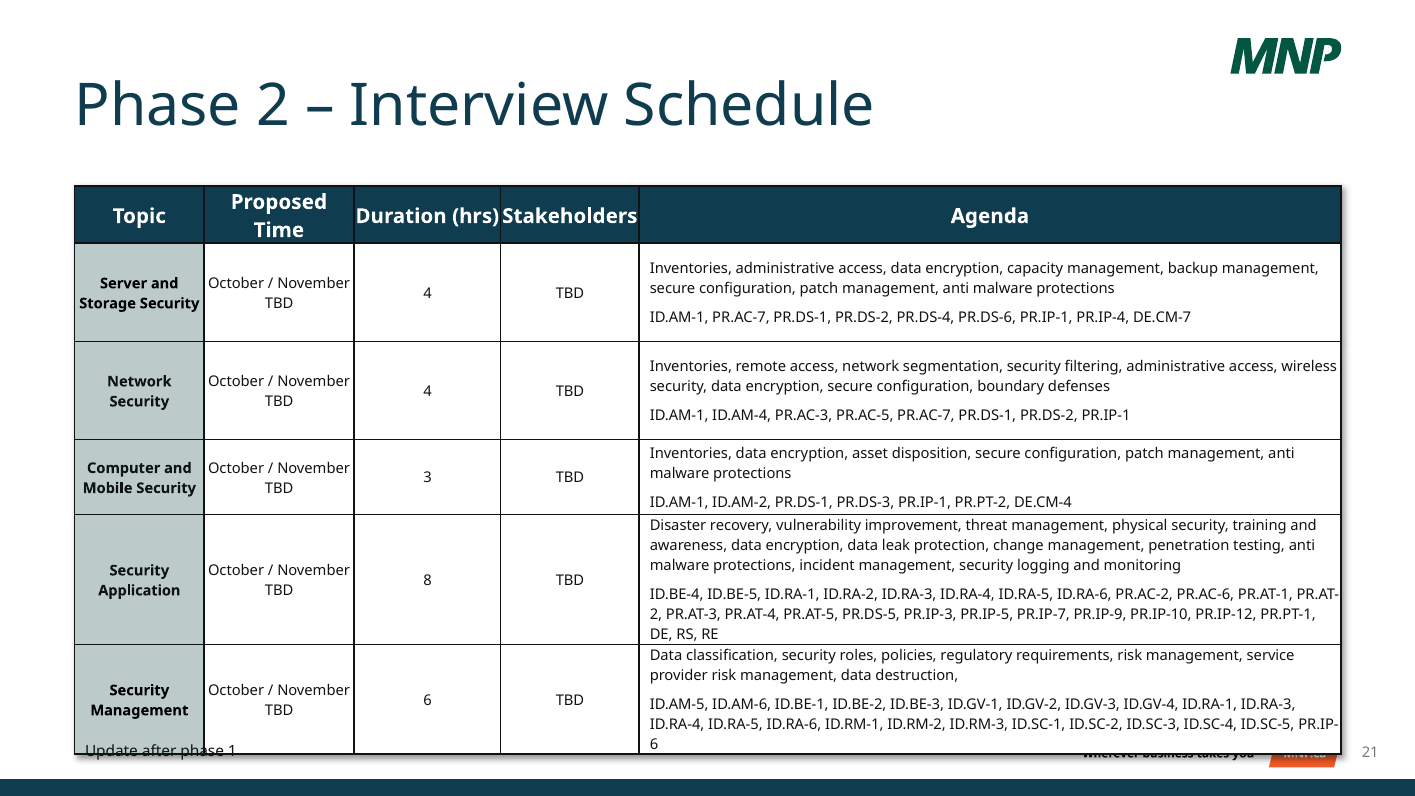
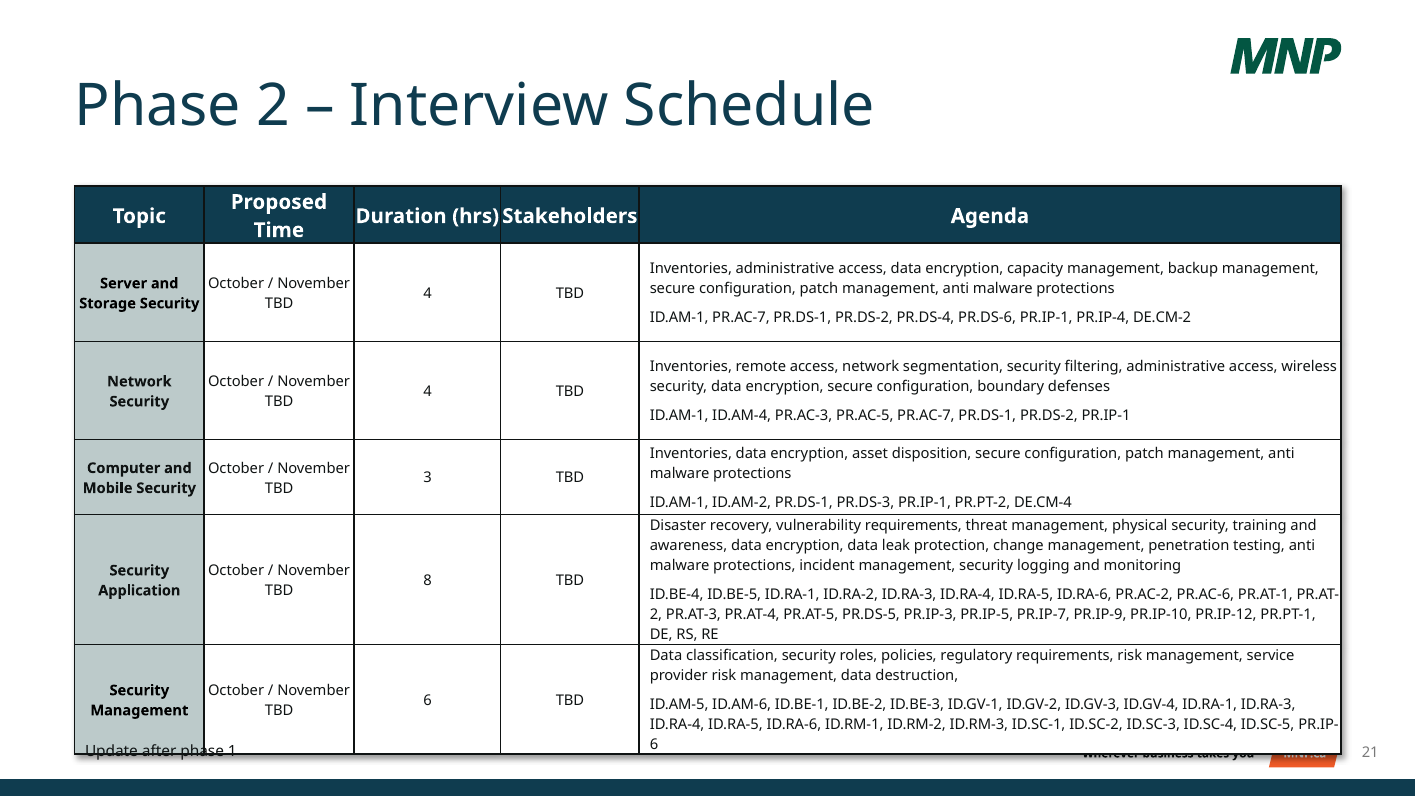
DE.CM-7: DE.CM-7 -> DE.CM-2 (1162, 318)
vulnerability improvement: improvement -> requirements (913, 526)
